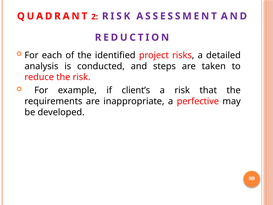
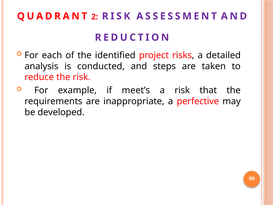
client’s: client’s -> meet’s (136, 90)
